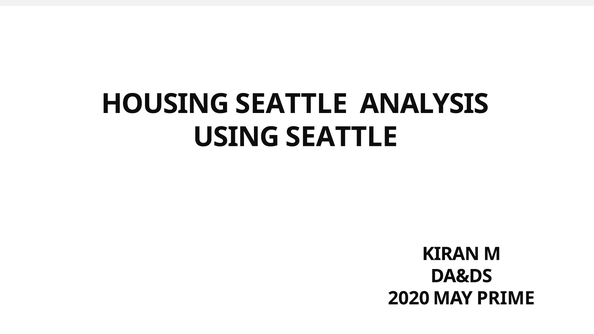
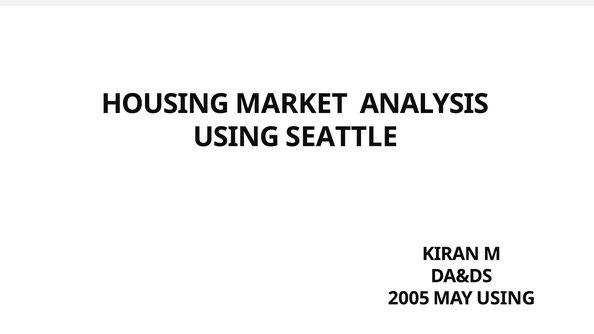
HOUSING SEATTLE: SEATTLE -> MARKET (291, 104)
2020: 2020 -> 2005 (409, 298)
MAY PRIME: PRIME -> USING (506, 298)
